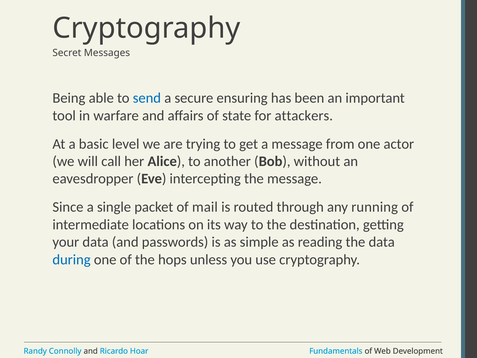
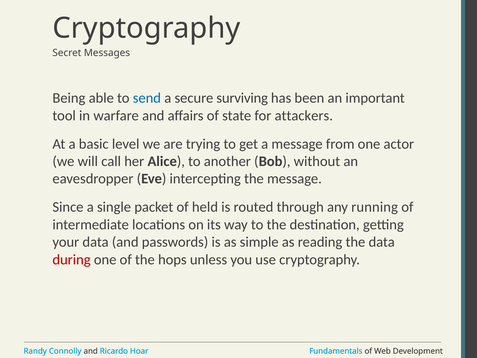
ensuring: ensuring -> surviving (242, 98)
mail: mail -> held (205, 207)
during colour: blue -> red (72, 259)
